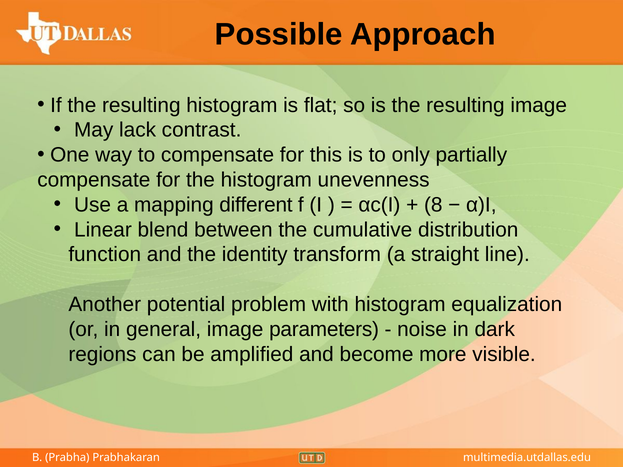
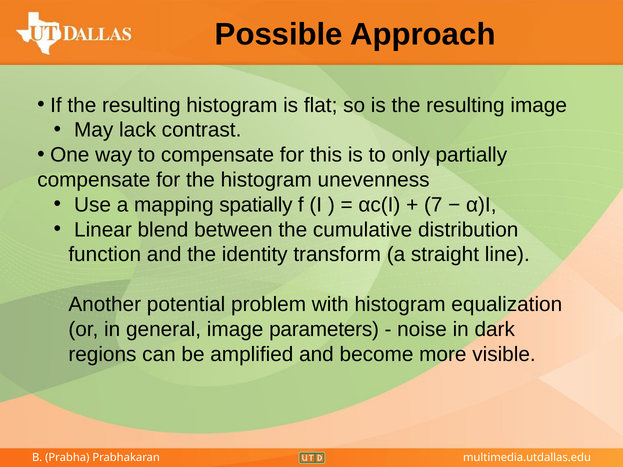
different: different -> spatially (256, 205)
8: 8 -> 7 (433, 205)
